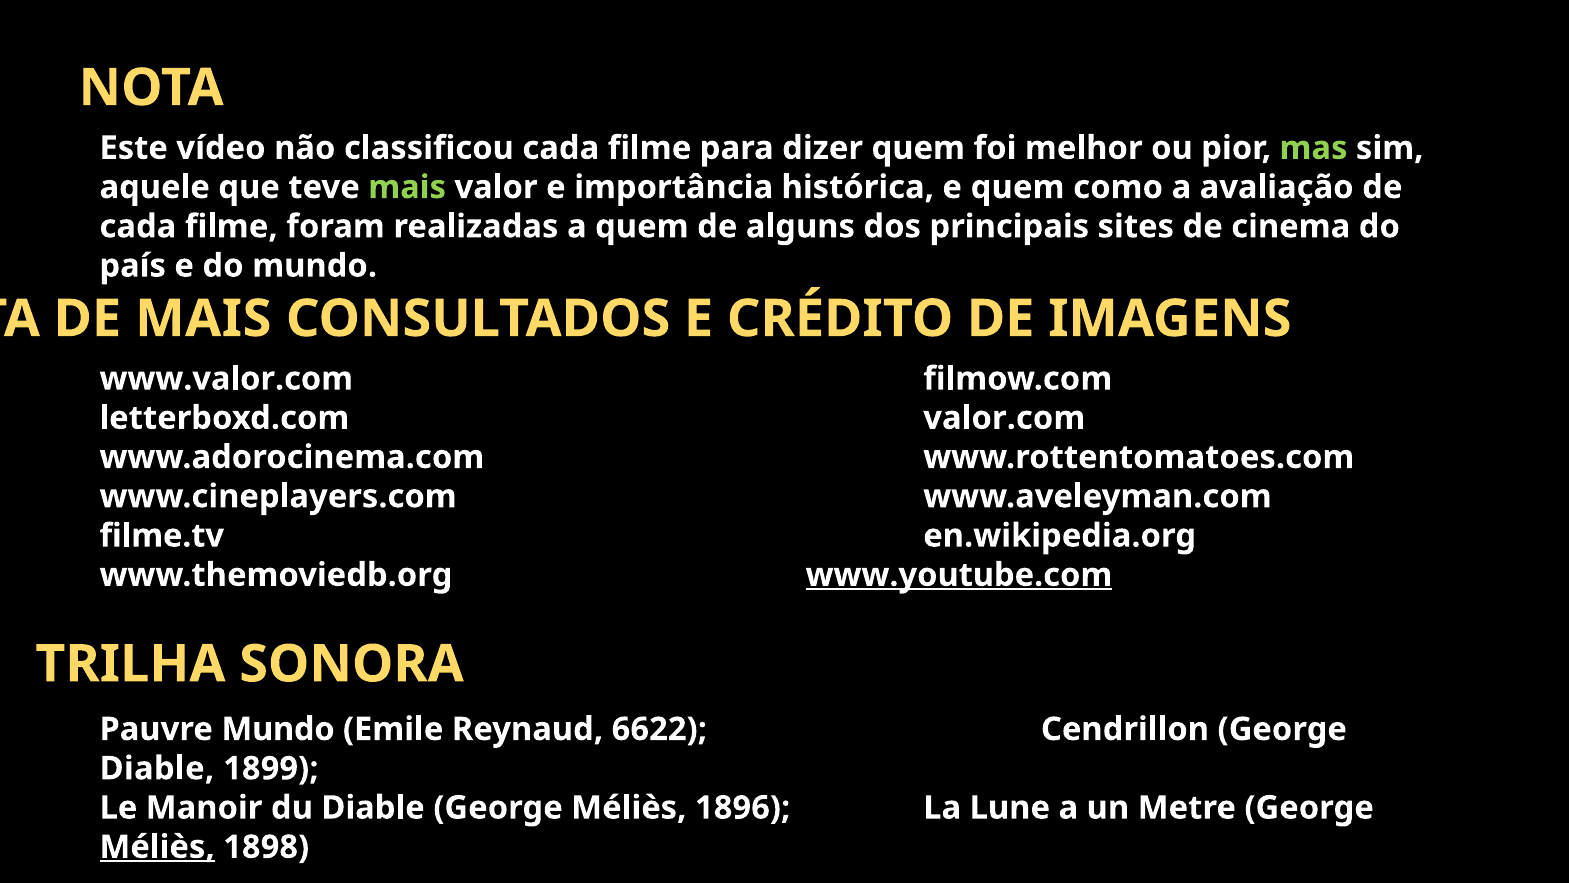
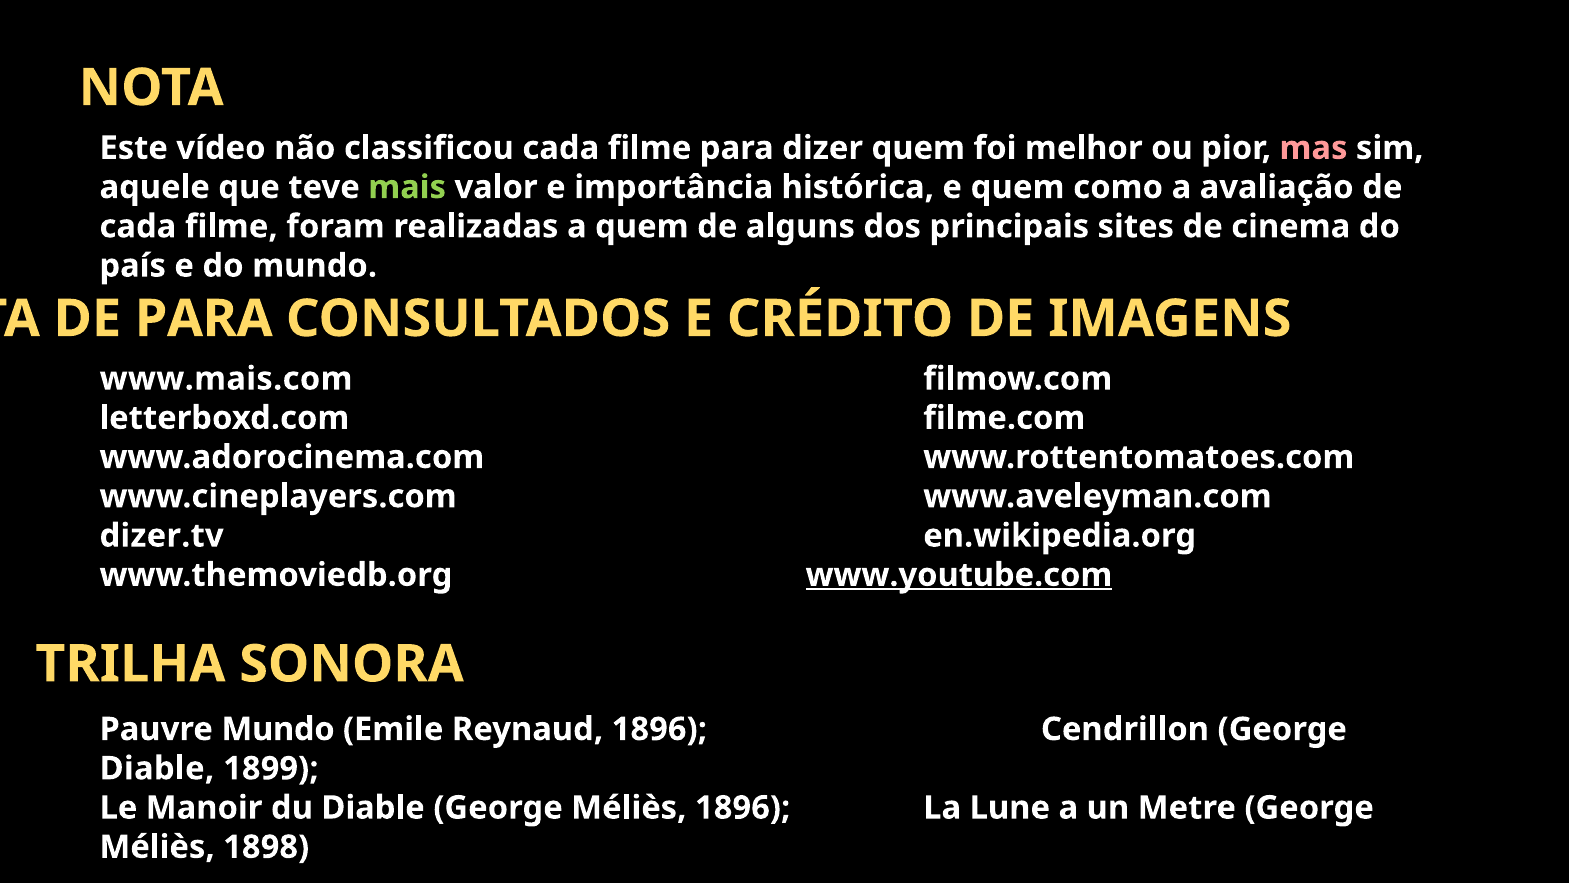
mas colour: light green -> pink (1313, 148)
DE MAIS: MAIS -> PARA (204, 319)
www.valor.com: www.valor.com -> www.mais.com (226, 379)
valor.com: valor.com -> filme.com (1004, 418)
filme.tv: filme.tv -> dizer.tv (162, 536)
Reynaud 6622: 6622 -> 1896 (659, 729)
Méliès underline: present -> none (157, 847)
